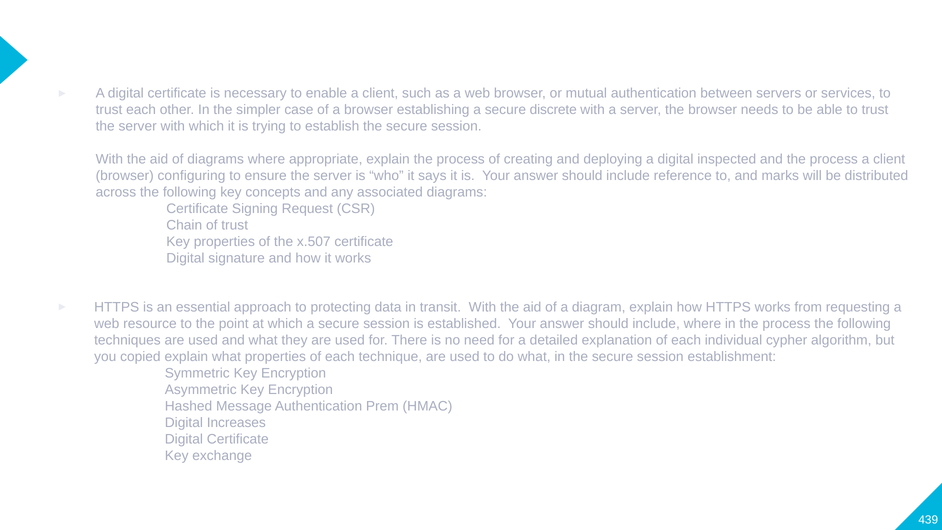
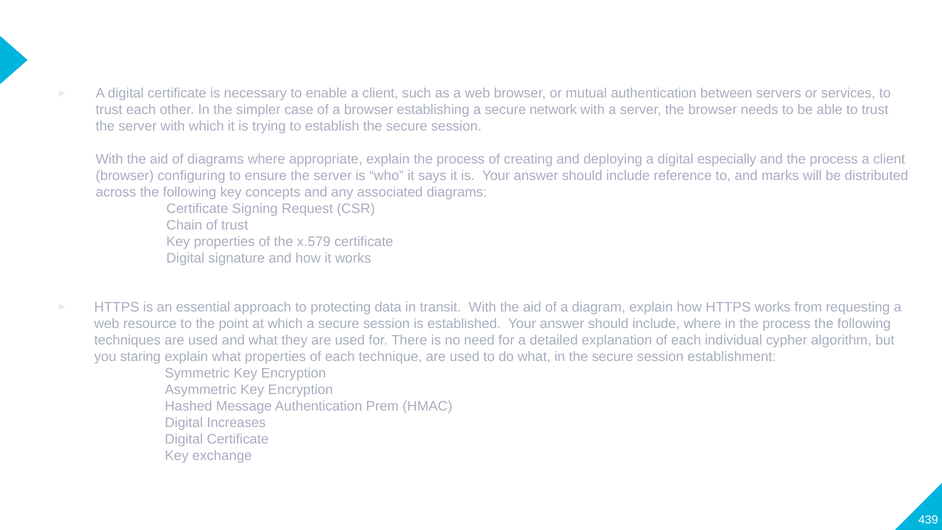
discrete: discrete -> network (553, 110)
inspected: inspected -> especially (727, 159)
x.507: x.507 -> x.579 (314, 242)
copied: copied -> staring (140, 356)
